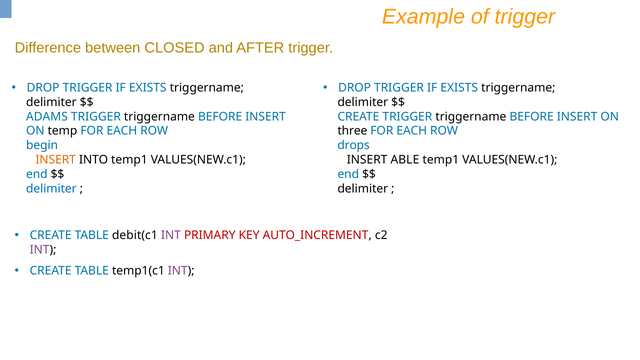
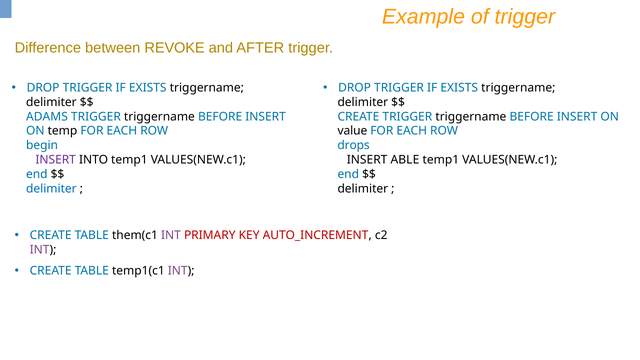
CLOSED: CLOSED -> REVOKE (175, 48)
three: three -> value (352, 131)
INSERT colour: orange -> purple (56, 160)
debit(c1: debit(c1 -> them(c1 (135, 236)
